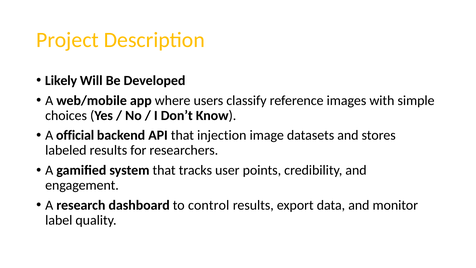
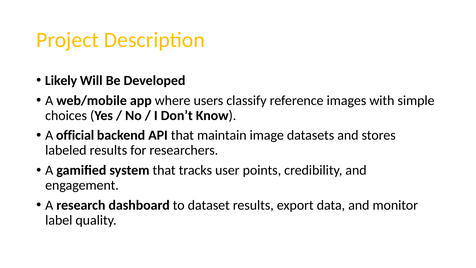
injection: injection -> maintain (222, 135)
control: control -> dataset (209, 205)
